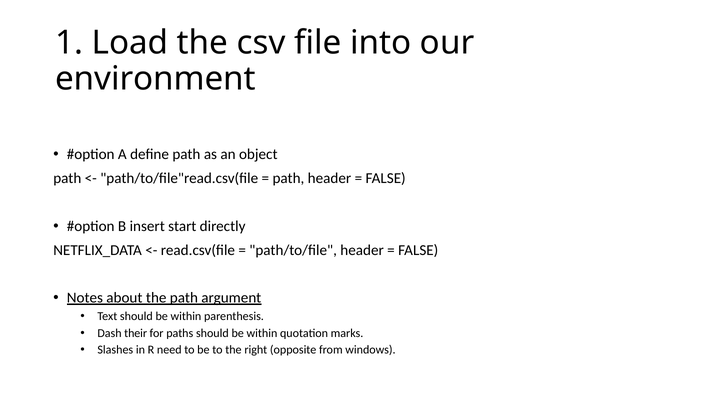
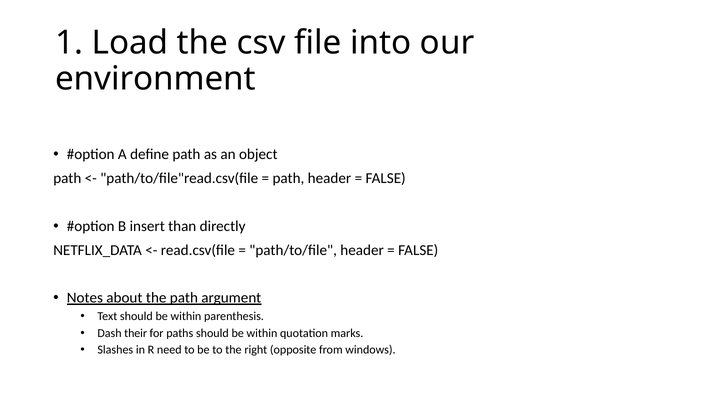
start: start -> than (182, 226)
